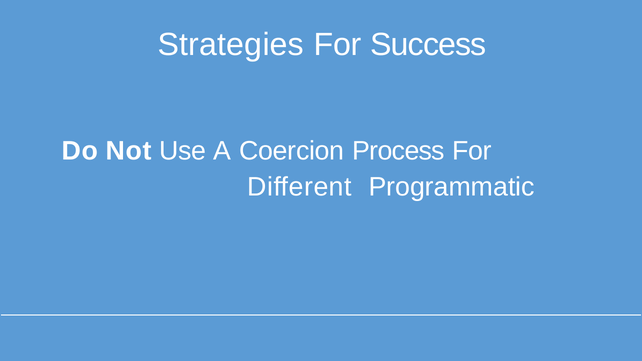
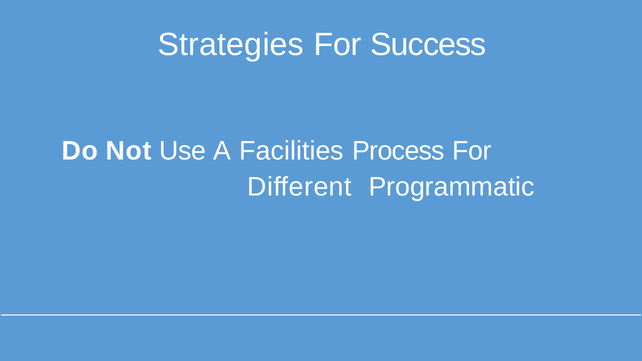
Coercion: Coercion -> Facilities (292, 151)
